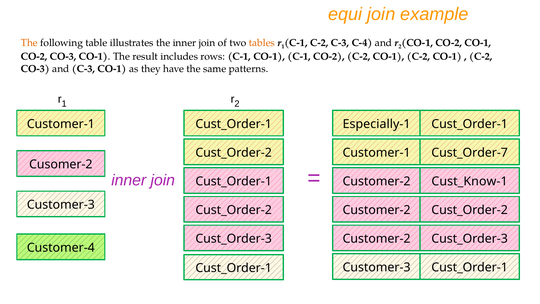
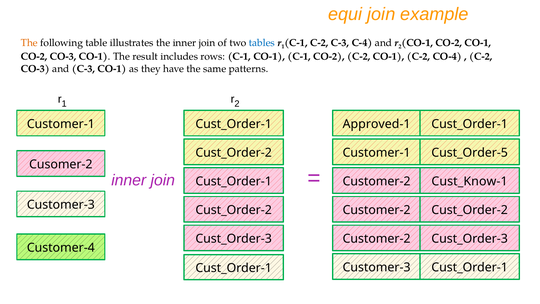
tables colour: orange -> blue (262, 43)
CO-1 C-2 CO-1: CO-1 -> CO-4 (447, 57)
Especially-1: Especially-1 -> Approved-1 (377, 124)
Cust_Order-7: Cust_Order-7 -> Cust_Order-5 (470, 153)
